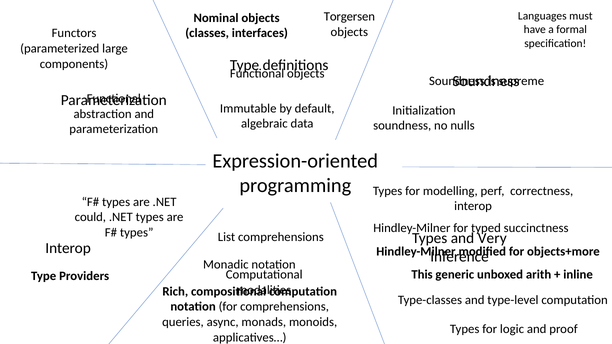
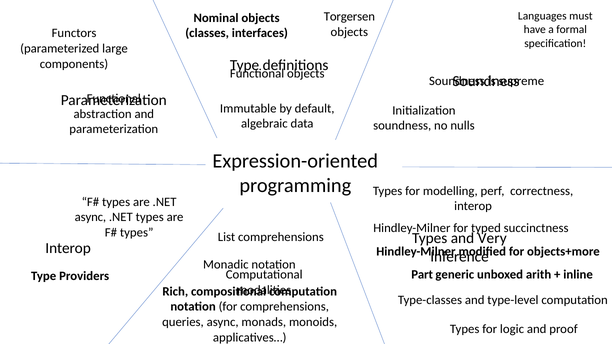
could: could -> async (90, 217)
This: This -> Part (422, 275)
